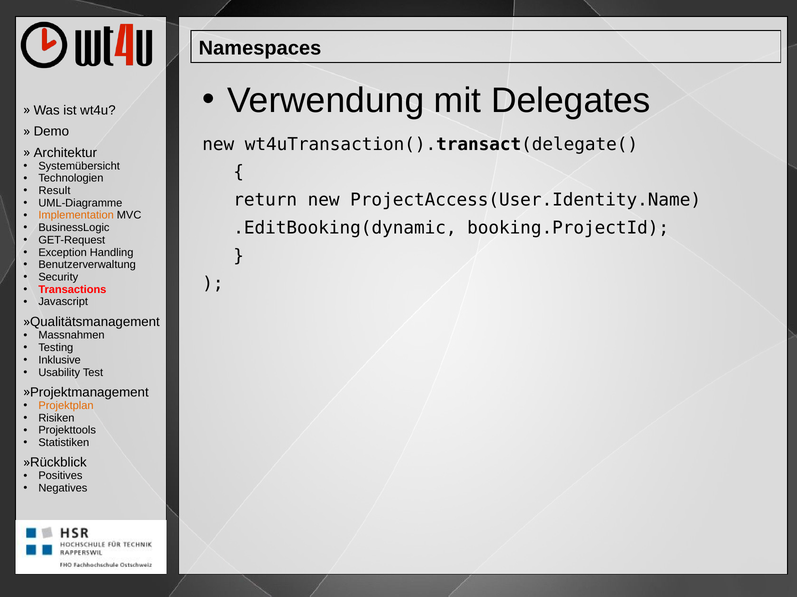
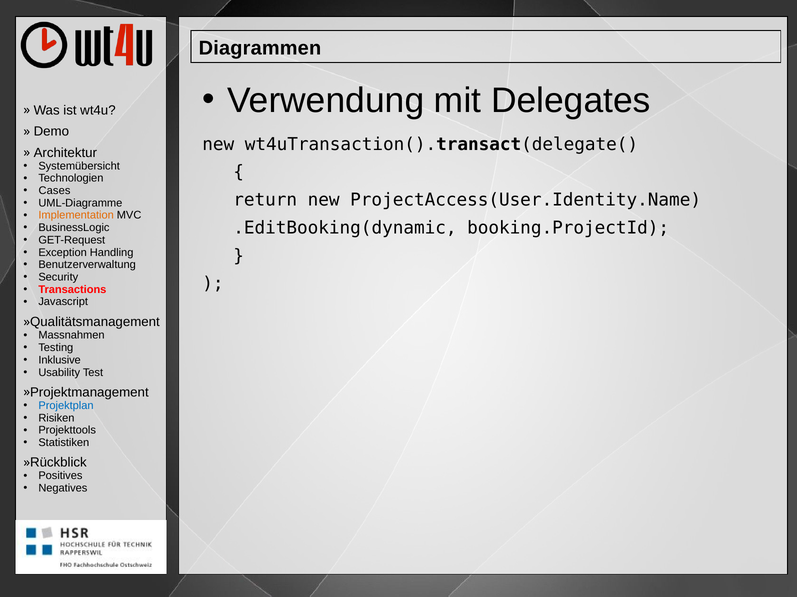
Namespaces: Namespaces -> Diagrammen (260, 48)
Result: Result -> Cases (55, 191)
Projektplan colour: orange -> blue (66, 406)
